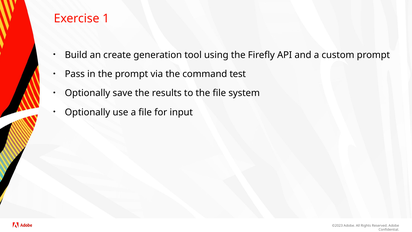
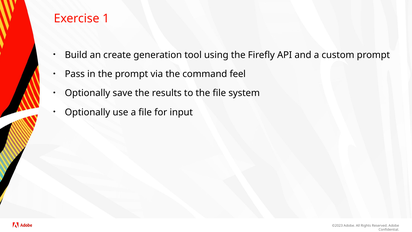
test: test -> feel (238, 74)
